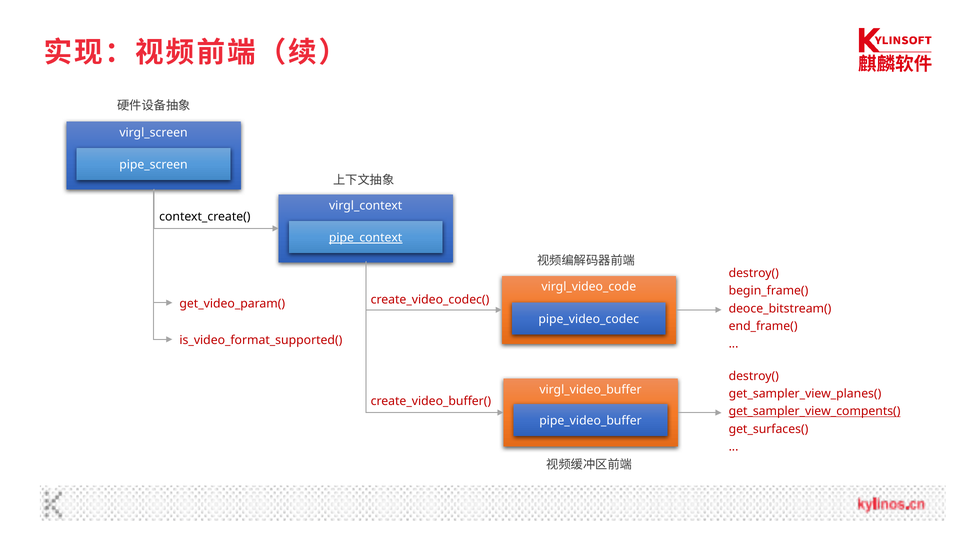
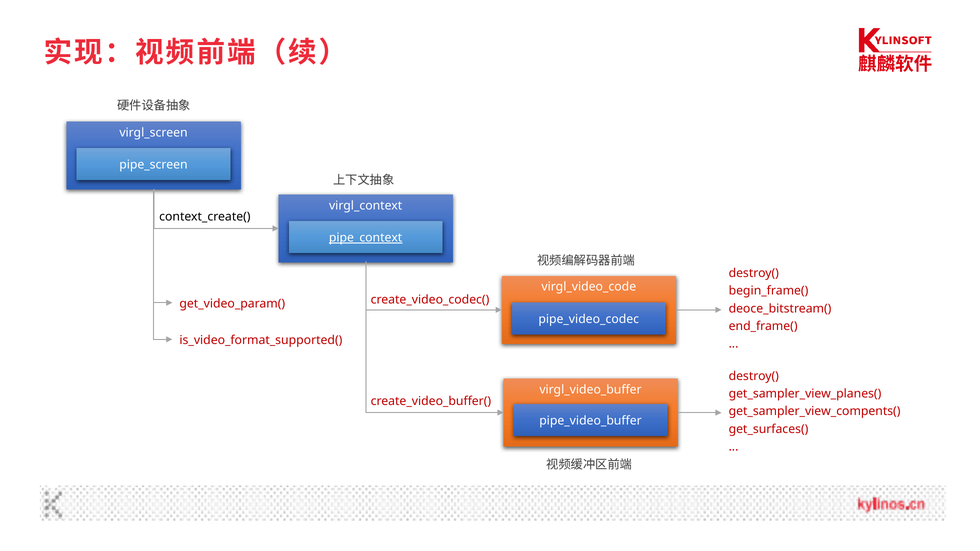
get_sampler_view_compents( underline: present -> none (815, 412)
